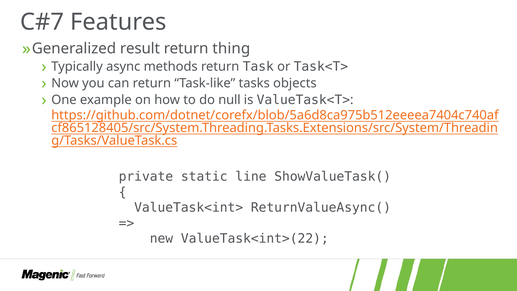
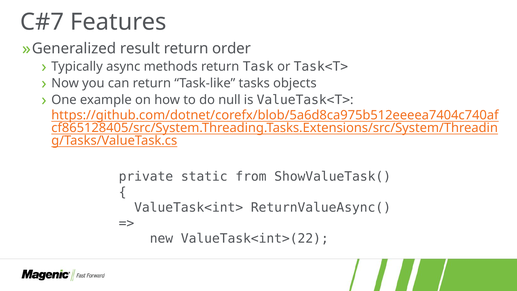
thing: thing -> order (231, 49)
line: line -> from (251, 177)
